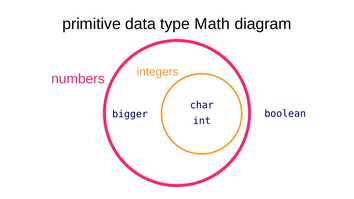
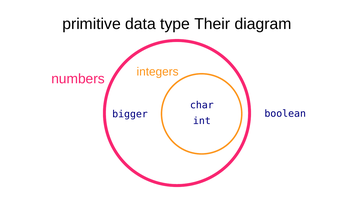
Math: Math -> Their (212, 24)
